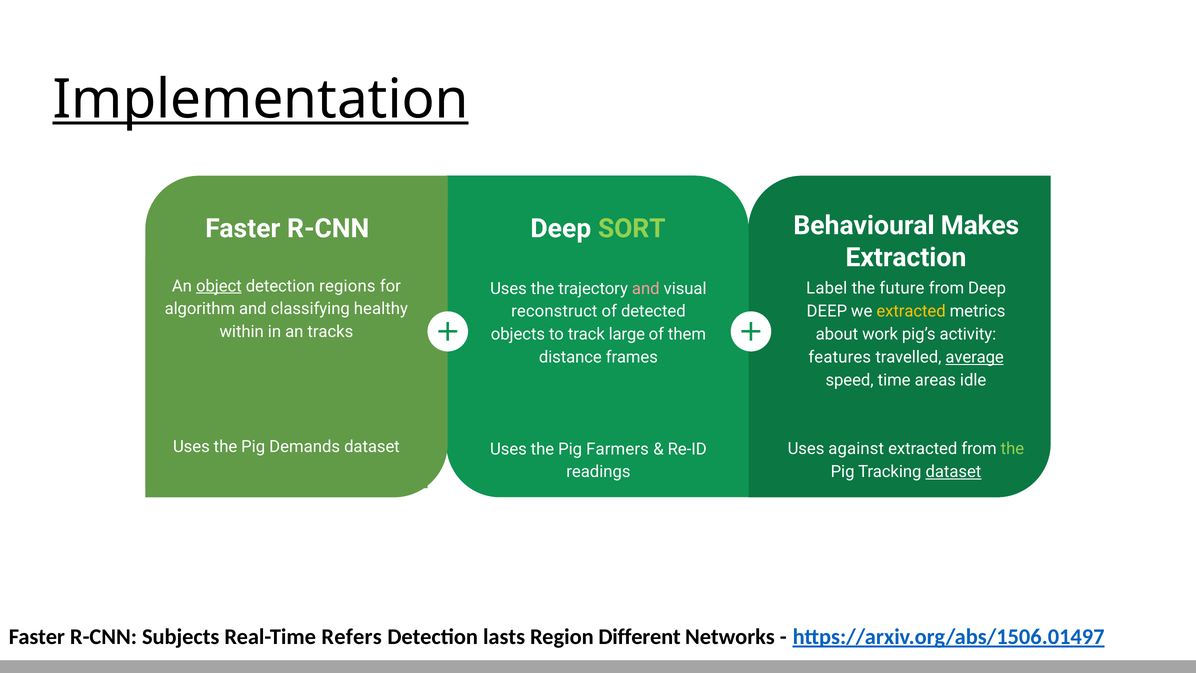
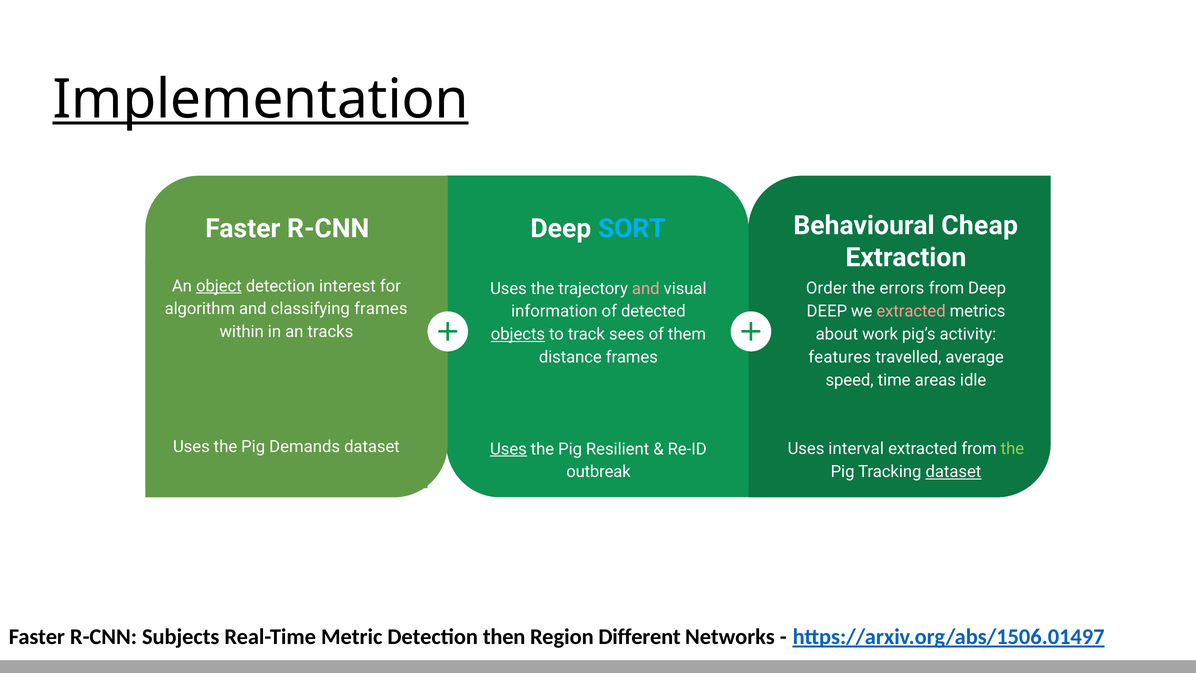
Makes: Makes -> Cheap (980, 225)
SORT colour: light green -> light blue (632, 228)
regions: regions -> interest (347, 286)
Label: Label -> Order (827, 288)
future: future -> errors (902, 288)
classifying healthy: healthy -> frames (381, 309)
extracted colour: yellow -> pink (911, 311)
reconstruct: reconstruct -> information (554, 311)
objects underline: none -> present (518, 334)
large: large -> sees (627, 334)
average underline: present -> none (975, 357)
against: against -> interval (856, 449)
Uses underline: none -> present (508, 449)
Farmers: Farmers -> Resilient (618, 449)
readings: readings -> outbreak (599, 472)
Refers: Refers -> Metric (352, 637)
lasts: lasts -> then (504, 637)
